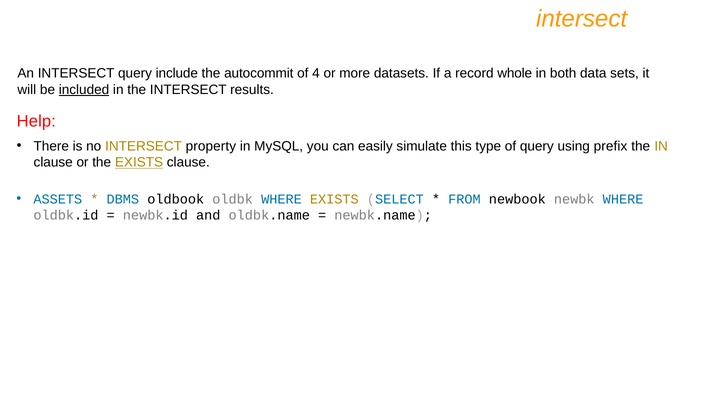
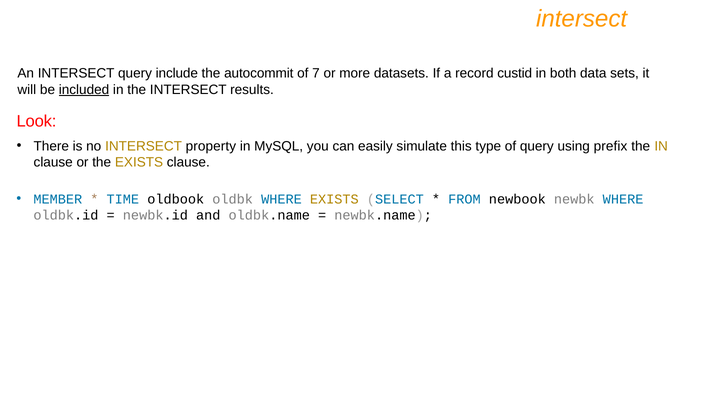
4: 4 -> 7 (316, 73)
whole: whole -> custid (515, 73)
Help: Help -> Look (36, 121)
EXISTS underline: present -> none (139, 162)
ASSETS: ASSETS -> MEMBER (58, 199)
DBMS: DBMS -> TIME (123, 199)
